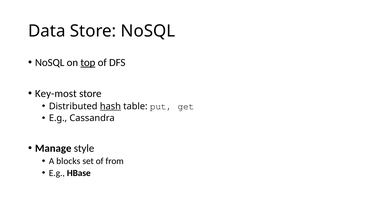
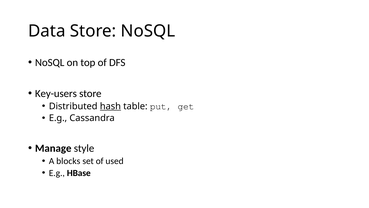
top underline: present -> none (88, 62)
Key-most: Key-most -> Key-users (56, 93)
from: from -> used (115, 161)
